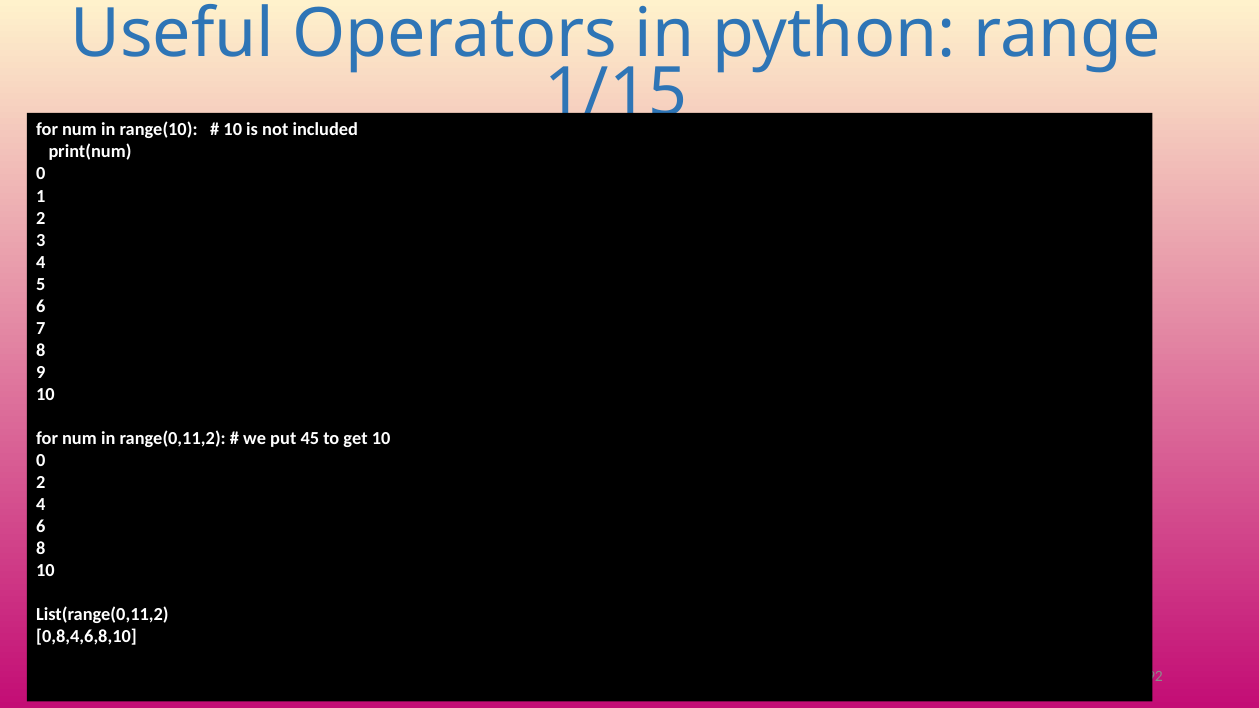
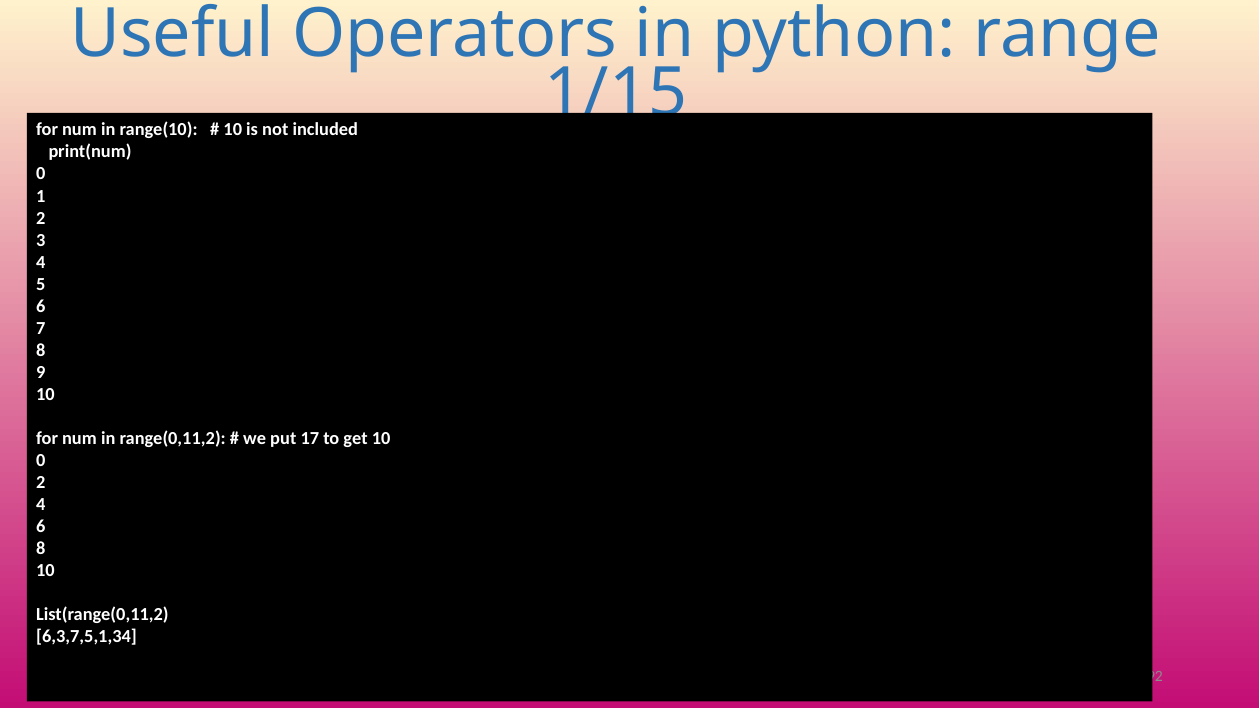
45: 45 -> 17 (310, 439)
0,8,4,6,8,10: 0,8,4,6,8,10 -> 6,3,7,5,1,34 (86, 637)
